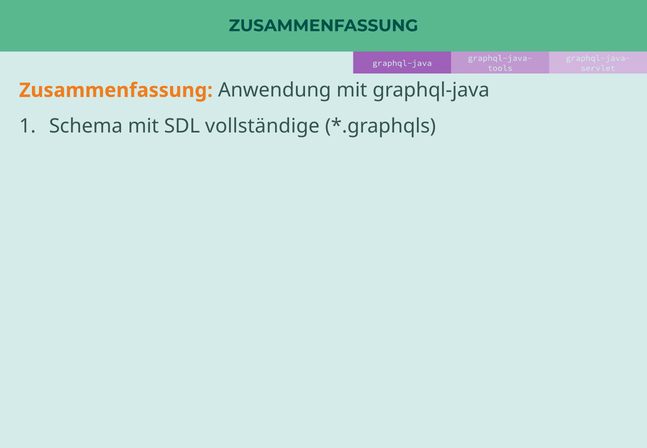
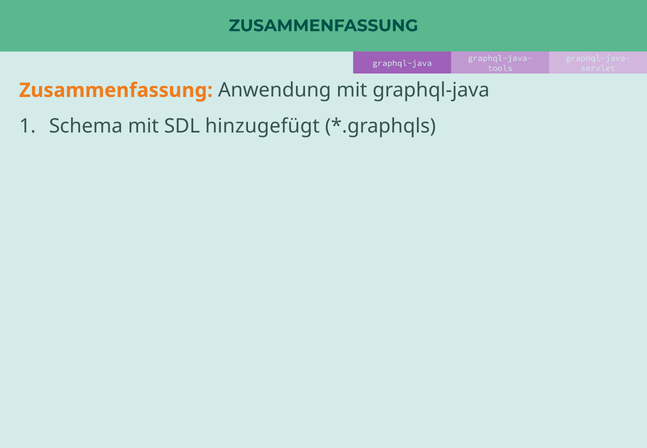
vollständige: vollständige -> hinzugefügt (262, 126)
